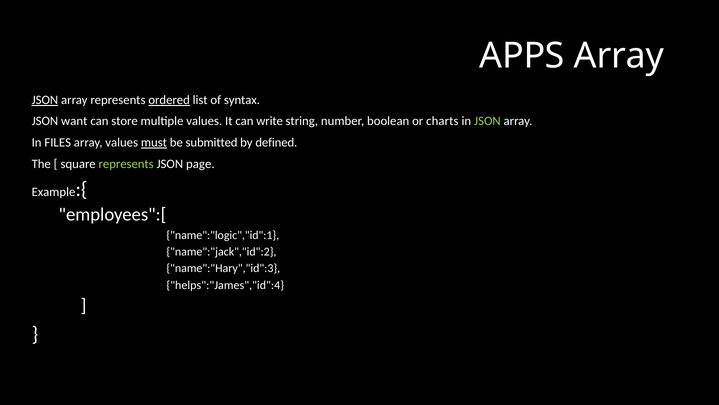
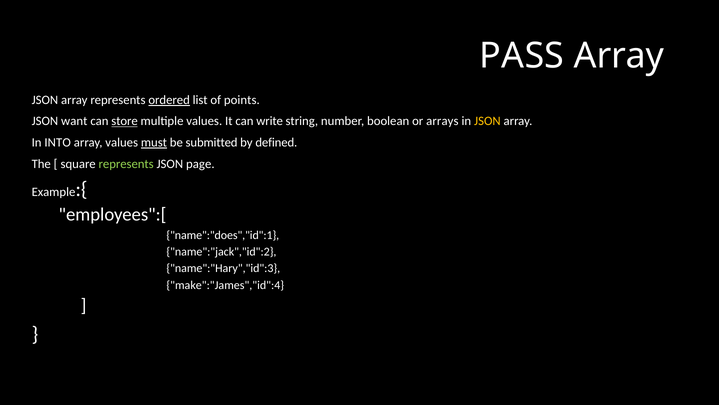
APPS: APPS -> PASS (522, 56)
JSON underline: present -> none (45, 100)
syntax: syntax -> points (242, 100)
store underline: none -> present (125, 121)
charts: charts -> arrays (442, 121)
JSON colour: light green -> yellow (487, 121)
FILES: FILES -> INTO (58, 142)
name":"logic","id":1: name":"logic","id":1 -> name":"does","id":1 (223, 235)
helps":"James","id":4: helps":"James","id":4 -> make":"James","id":4 (225, 285)
